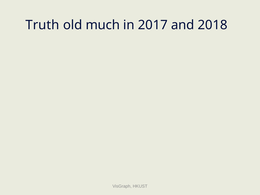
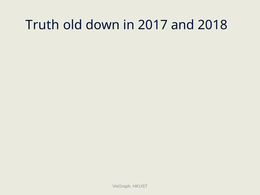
much: much -> down (103, 25)
